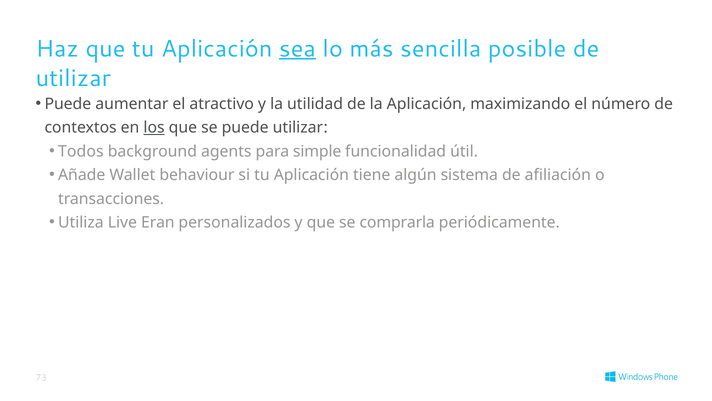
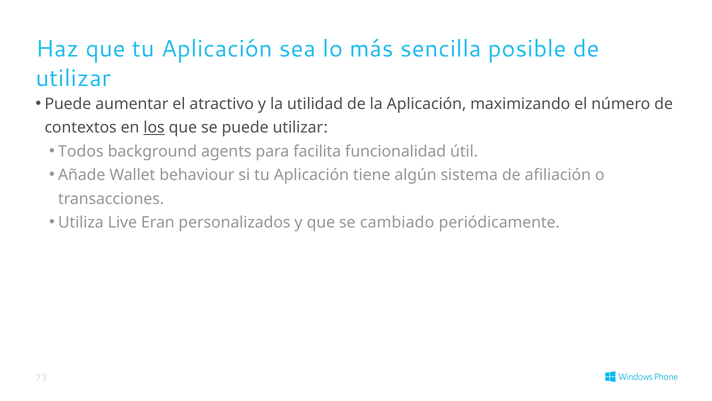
sea underline: present -> none (297, 49)
simple: simple -> facilita (317, 151)
comprarla: comprarla -> cambiado (397, 222)
